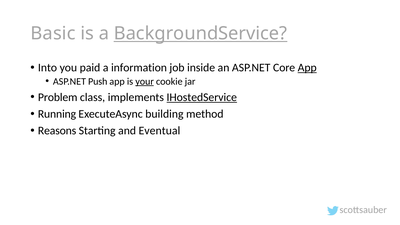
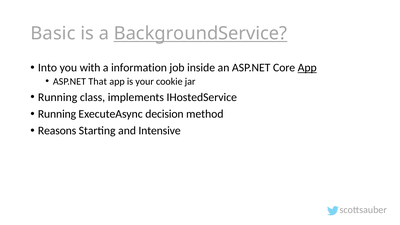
paid: paid -> with (90, 68)
Push: Push -> That (98, 81)
your underline: present -> none (145, 81)
Problem: Problem -> Running (58, 97)
IHostedService underline: present -> none (202, 97)
building: building -> decision (164, 114)
Eventual: Eventual -> Intensive (160, 131)
